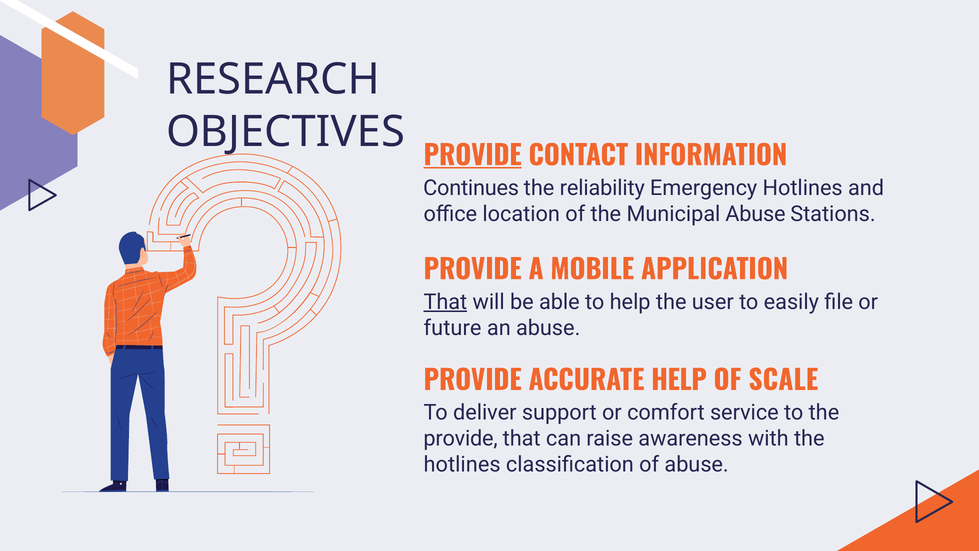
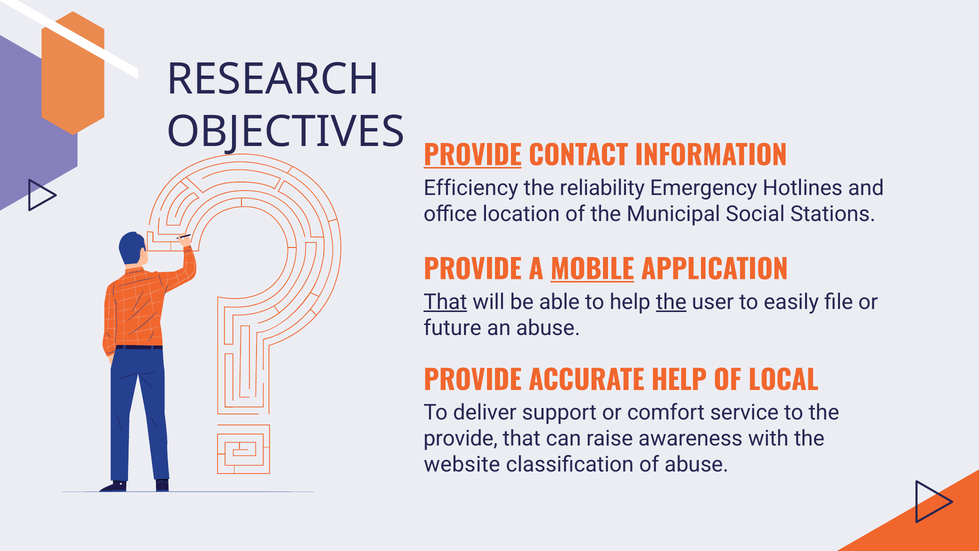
Continues: Continues -> Efficiency (471, 188)
Municipal Abuse: Abuse -> Social (755, 214)
MOBILE underline: none -> present (592, 270)
the underline: none -> present (671, 302)
SCALE: SCALE -> LOCAL (783, 381)
hotlines: hotlines -> website (462, 465)
